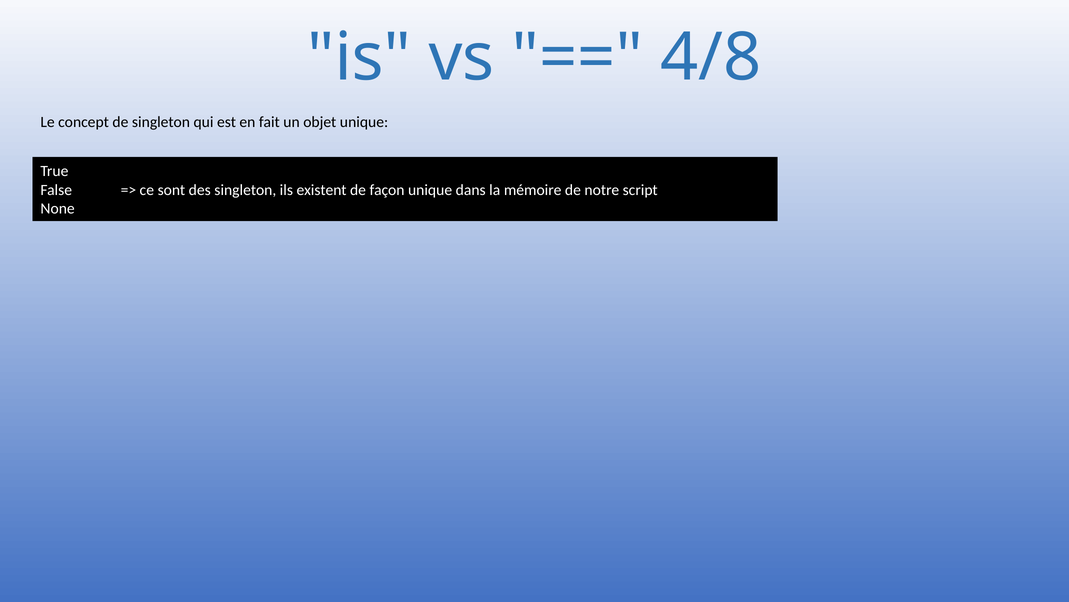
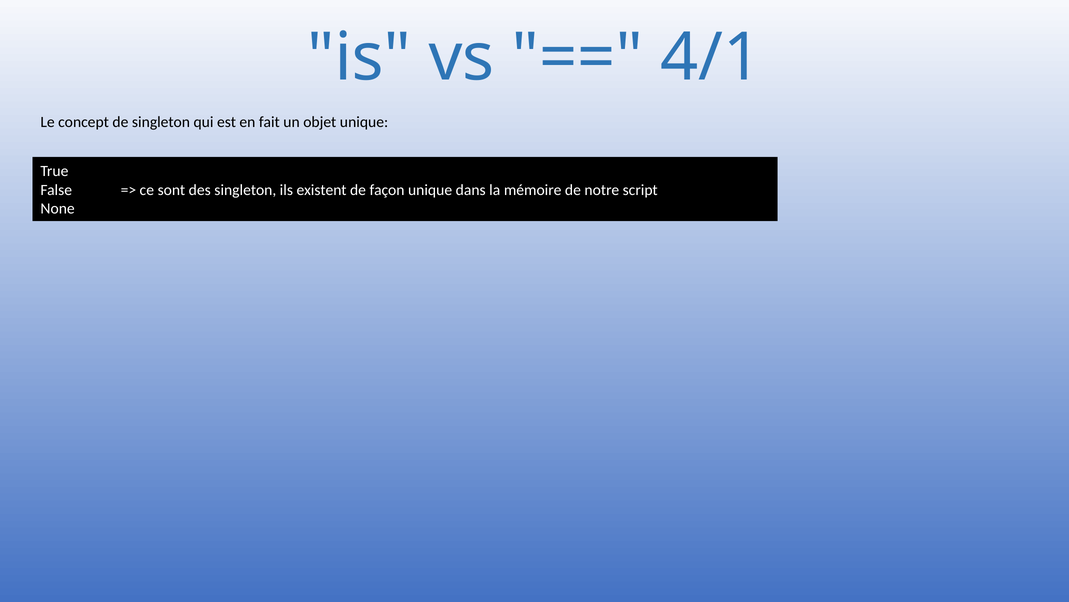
4/8: 4/8 -> 4/1 (711, 58)
